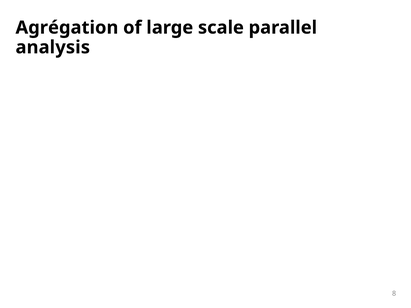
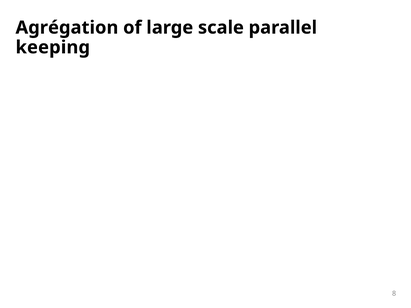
analysis: analysis -> keeping (53, 47)
